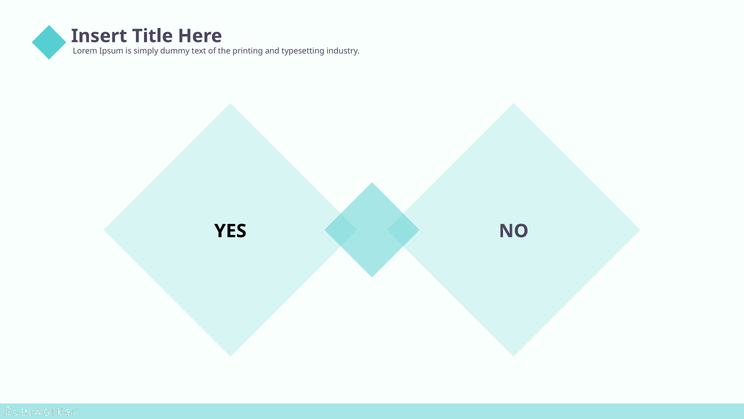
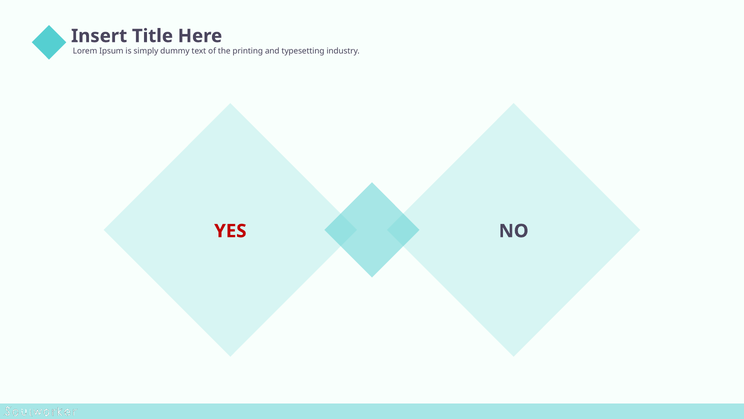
YES colour: black -> red (230, 231)
